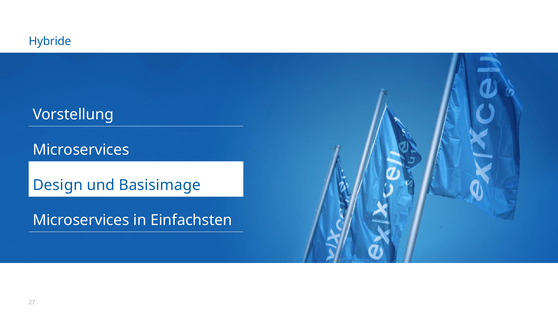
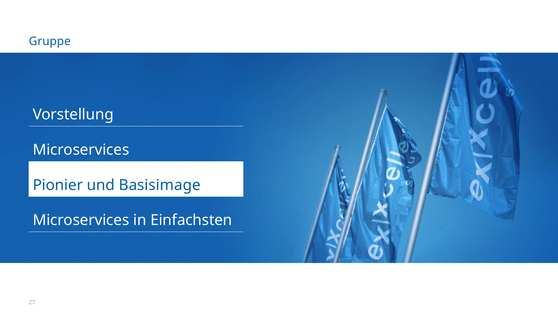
Hybride: Hybride -> Gruppe (50, 41)
Design: Design -> Pionier (58, 185)
